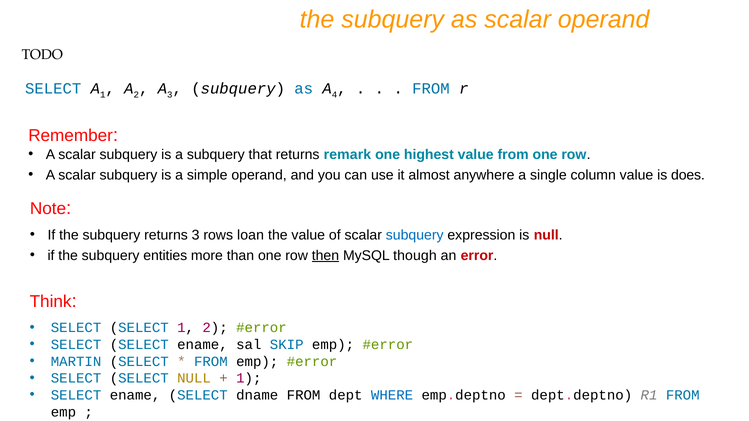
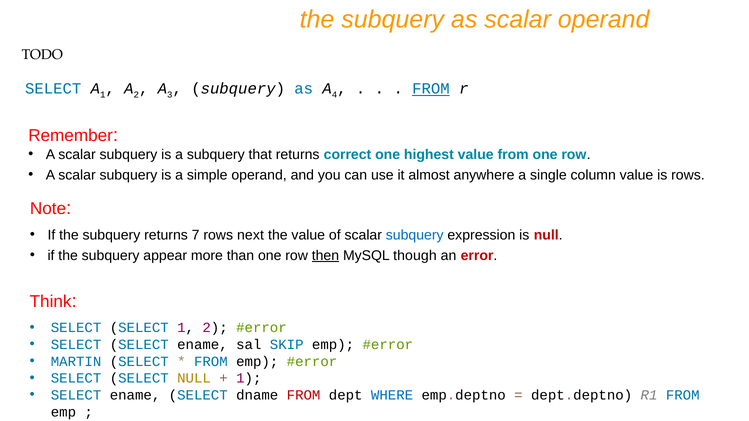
FROM underline: none -> present (431, 89)
remark: remark -> correct (347, 155)
is does: does -> rows (688, 175)
returns 3: 3 -> 7 (196, 235)
loan: loan -> next (250, 235)
entities: entities -> appear (165, 256)
FROM colour: black -> red (304, 395)
